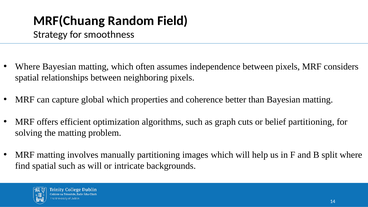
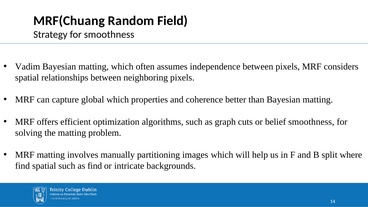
Where: Where -> Vadim (28, 67)
belief partitioning: partitioning -> smoothness (311, 122)
as will: will -> find (95, 166)
